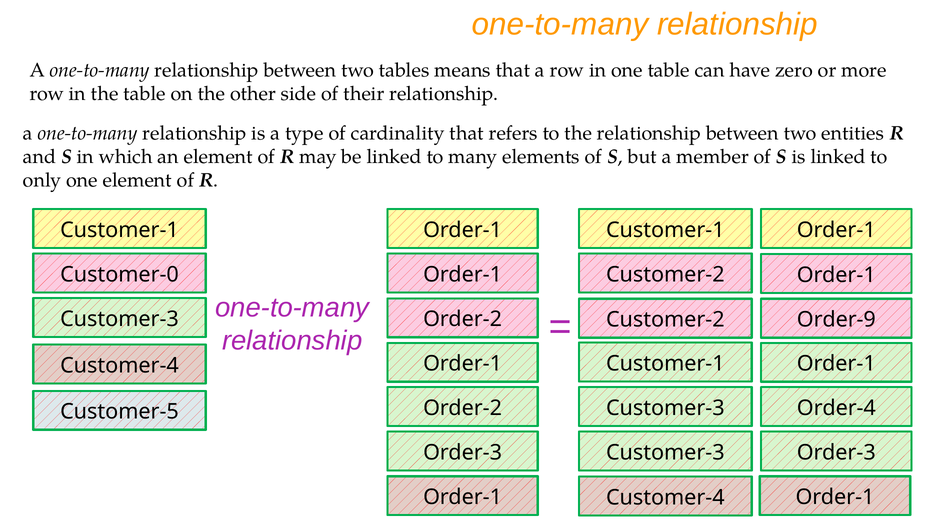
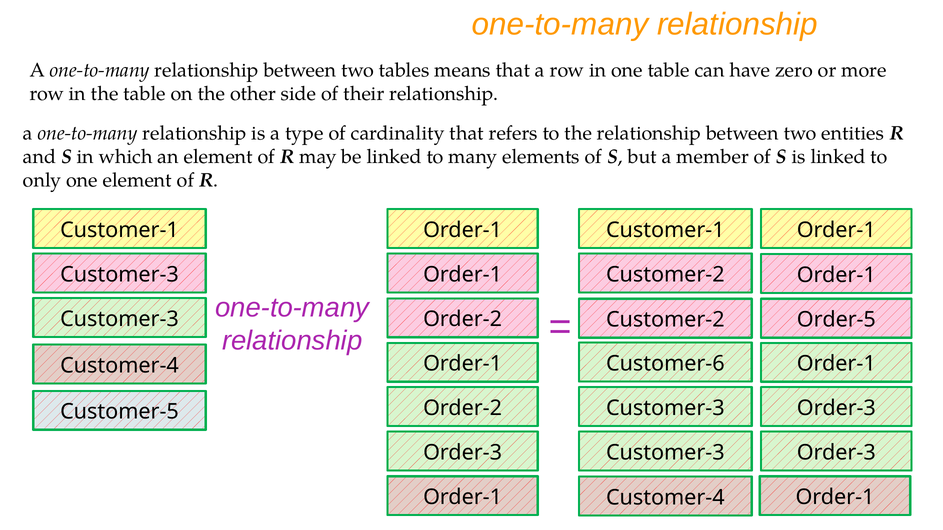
Customer-0: Customer-0 -> Customer-3 (120, 275)
Order-9: Order-9 -> Order-5 (836, 320)
Customer-1: Customer-1 -> Customer-6 (665, 364)
Order-4: Order-4 -> Order-3 (836, 408)
